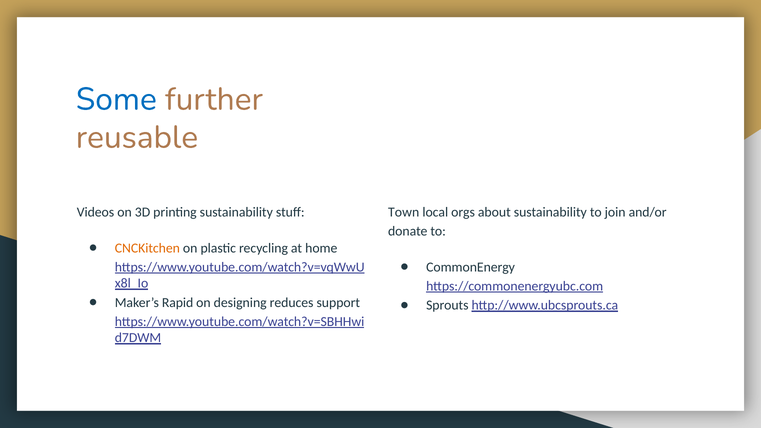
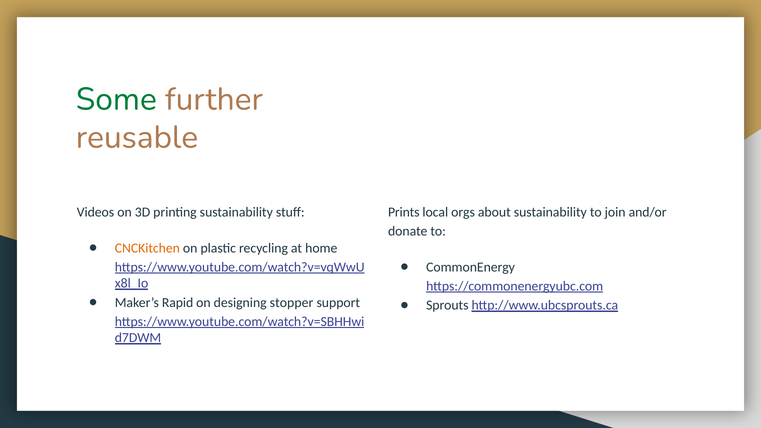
Some colour: blue -> green (116, 99)
Town: Town -> Prints (404, 212)
reduces: reduces -> stopper (292, 303)
